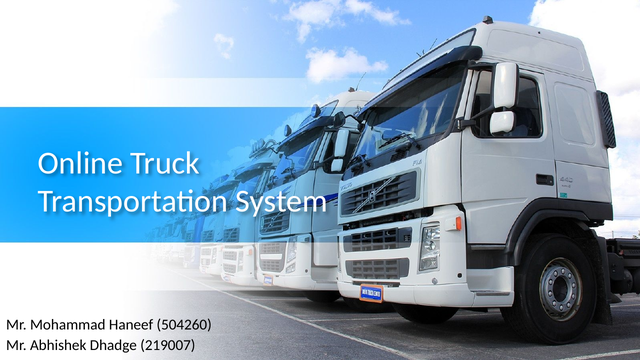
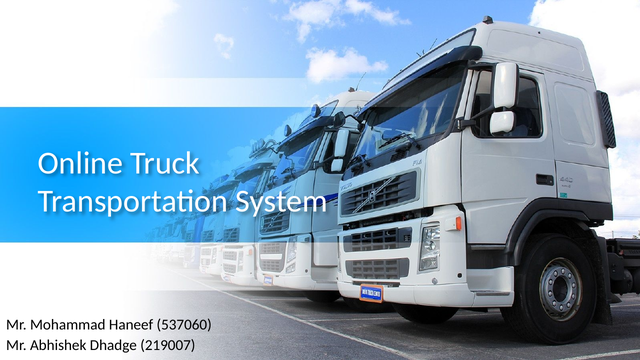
504260: 504260 -> 537060 (184, 325)
